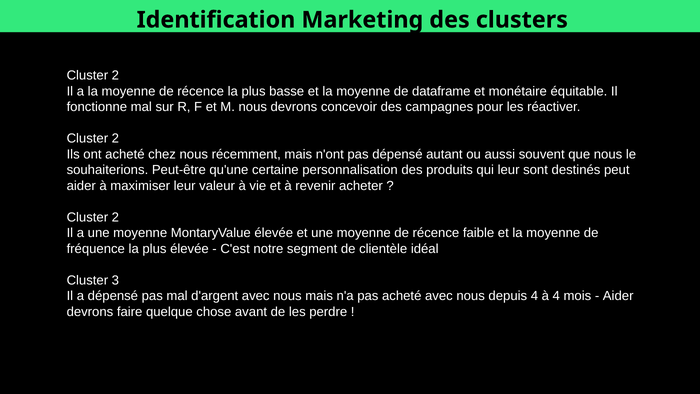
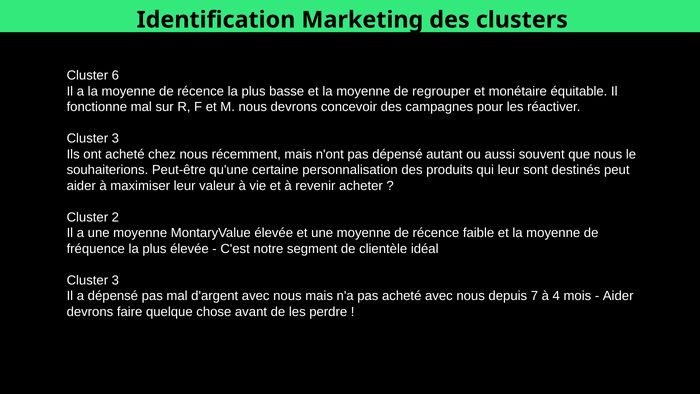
2: 2 -> 6 (115, 75)
dataframe: dataframe -> regrouper (441, 91)
2: 2 -> 3 (115, 138)
depuis 4: 4 -> 7 (534, 296)
